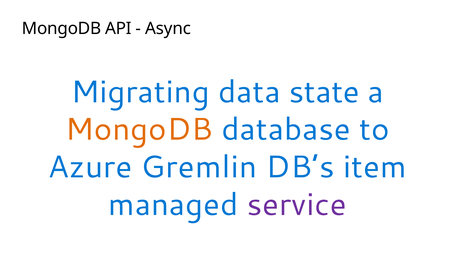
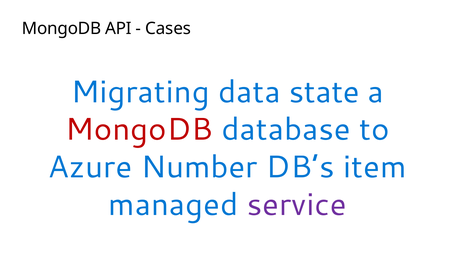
Async: Async -> Cases (168, 28)
MongoDB colour: orange -> red (139, 130)
Gremlin: Gremlin -> Number (199, 167)
